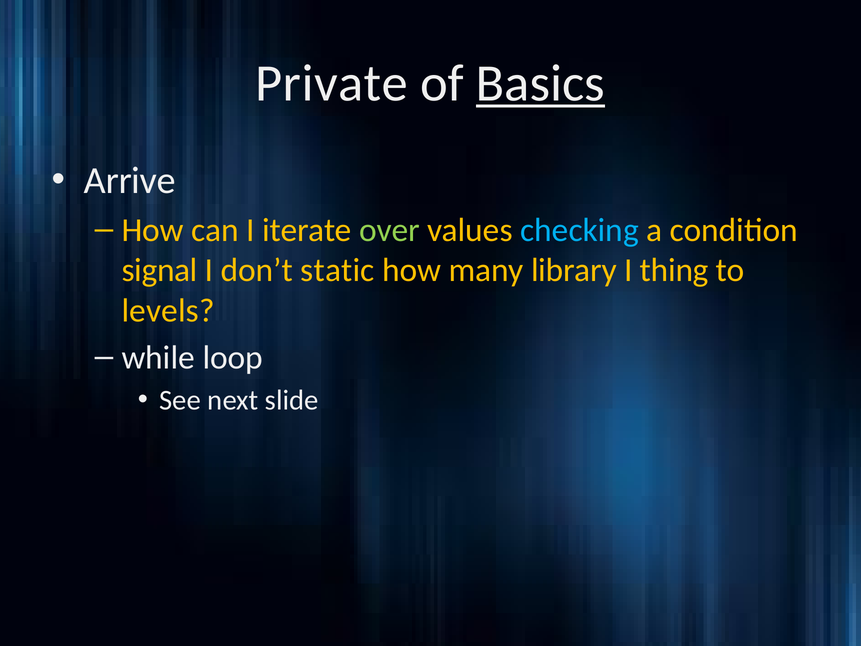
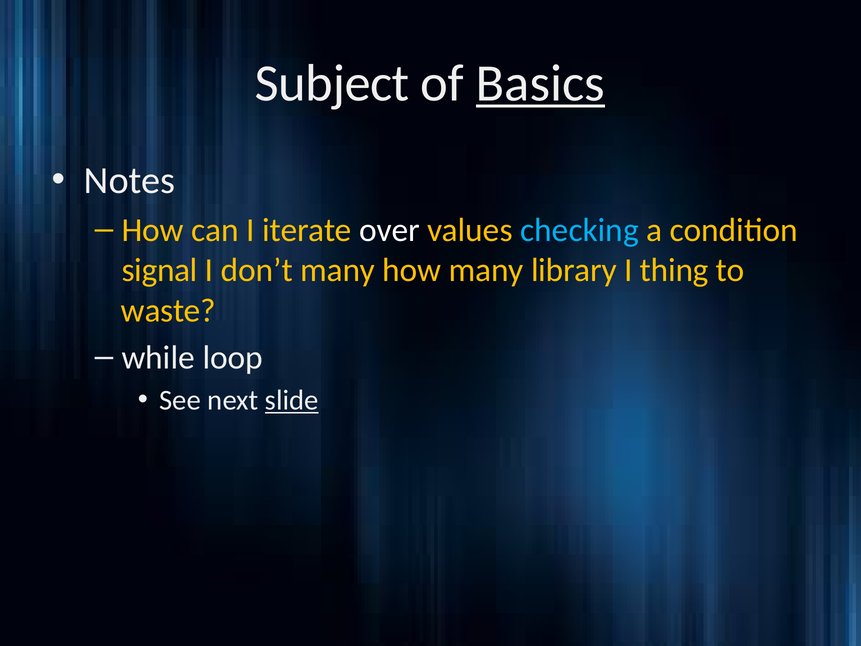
Private: Private -> Subject (332, 83)
Arrive: Arrive -> Notes (130, 181)
over colour: light green -> white (389, 230)
don’t static: static -> many (338, 270)
levels: levels -> waste (168, 310)
slide underline: none -> present (292, 400)
